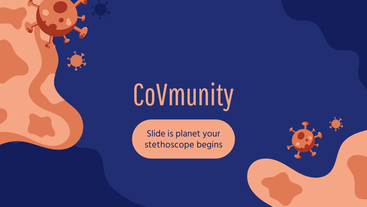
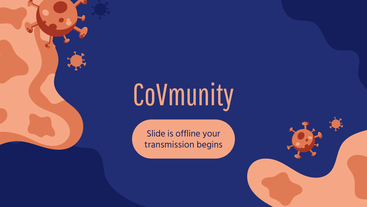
planet: planet -> offline (188, 133)
stethoscope: stethoscope -> transmission (169, 144)
